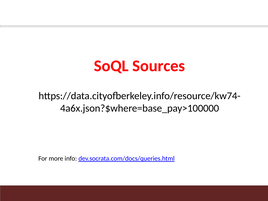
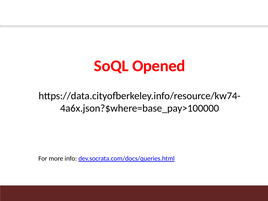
Sources: Sources -> Opened (159, 66)
